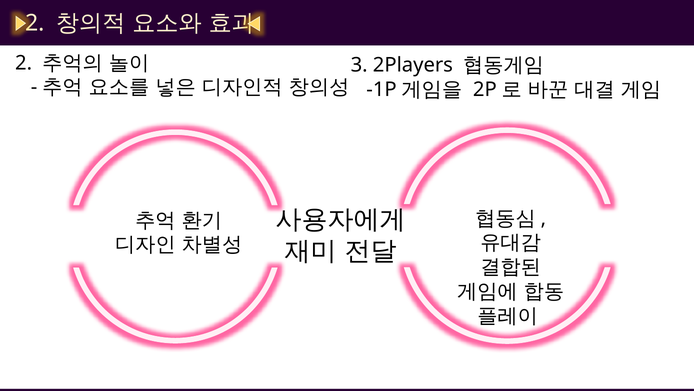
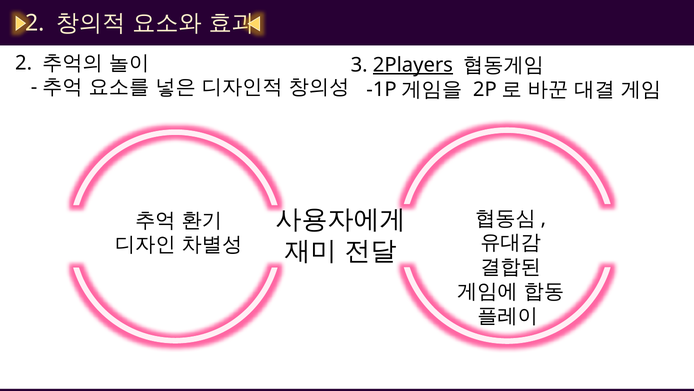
2Players underline: none -> present (413, 65)
